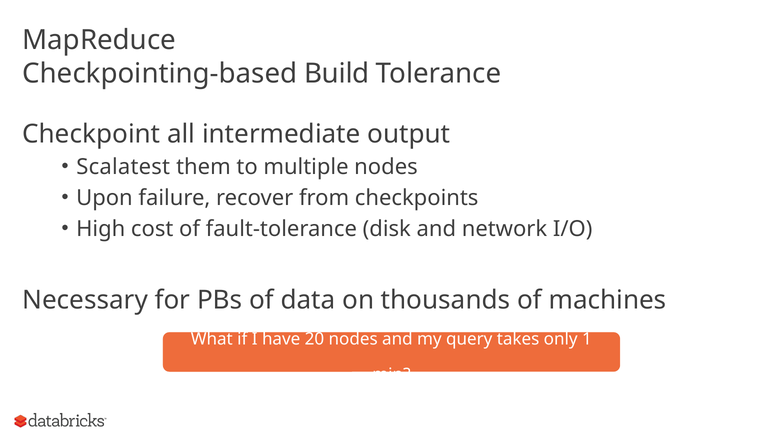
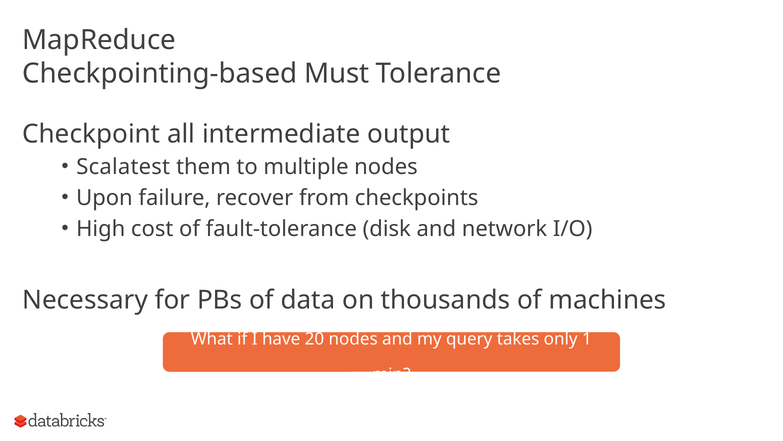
Build: Build -> Must (337, 73)
